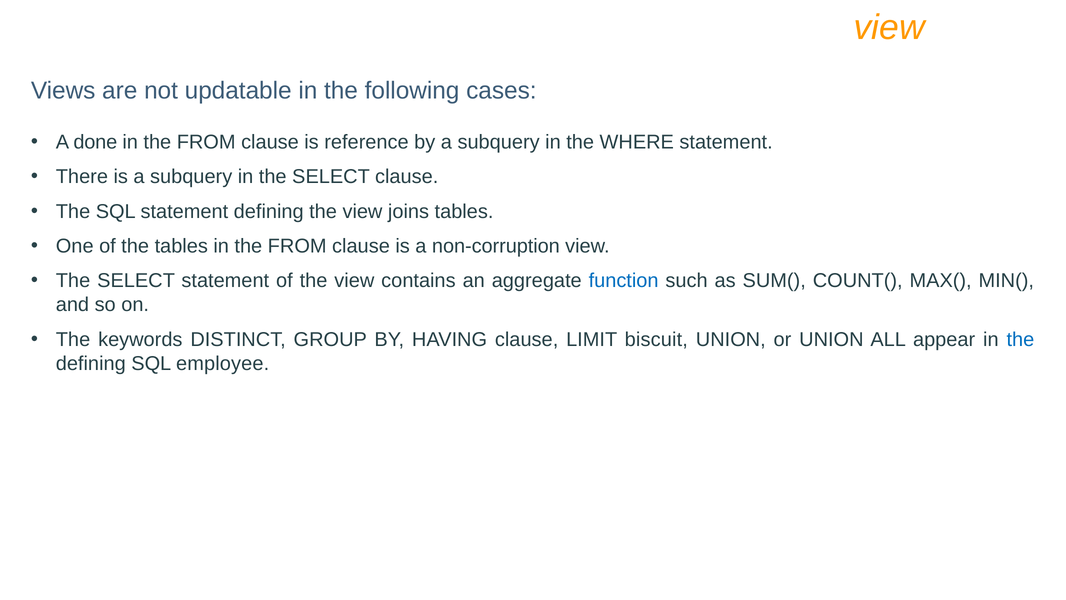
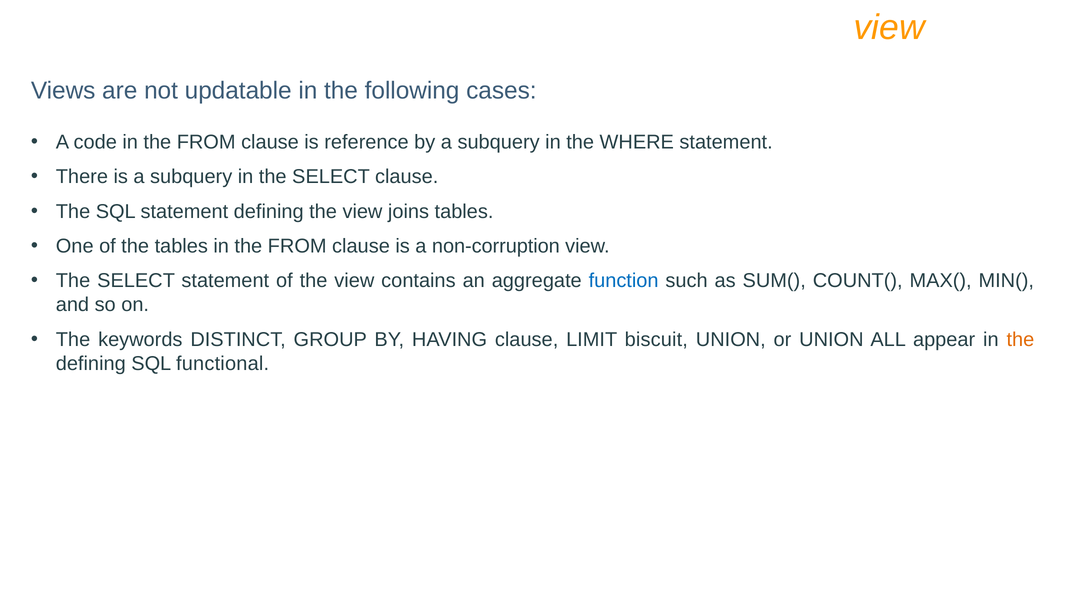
done: done -> code (95, 142)
the colour: blue -> orange (1020, 339)
employee: employee -> functional (223, 363)
